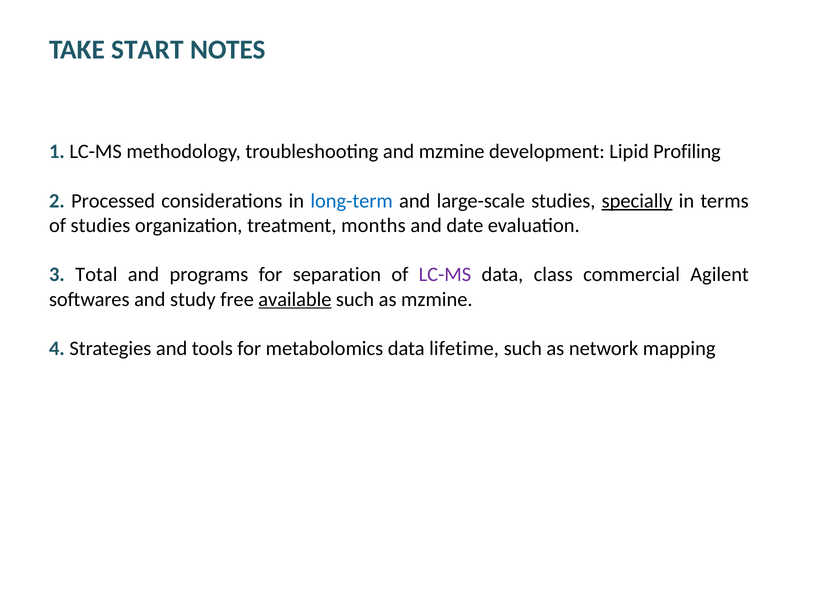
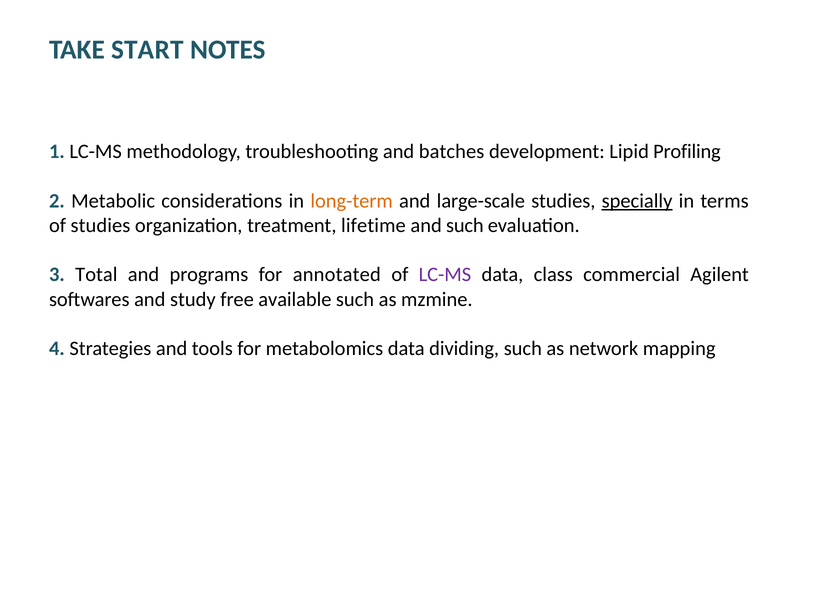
and mzmine: mzmine -> batches (452, 151)
Processed: Processed -> Metabolic (113, 201)
long-term colour: blue -> orange (352, 201)
months: months -> lifetime (373, 225)
and date: date -> such (465, 225)
separation: separation -> annotated (337, 274)
available underline: present -> none (295, 299)
lifetime: lifetime -> dividing (464, 348)
